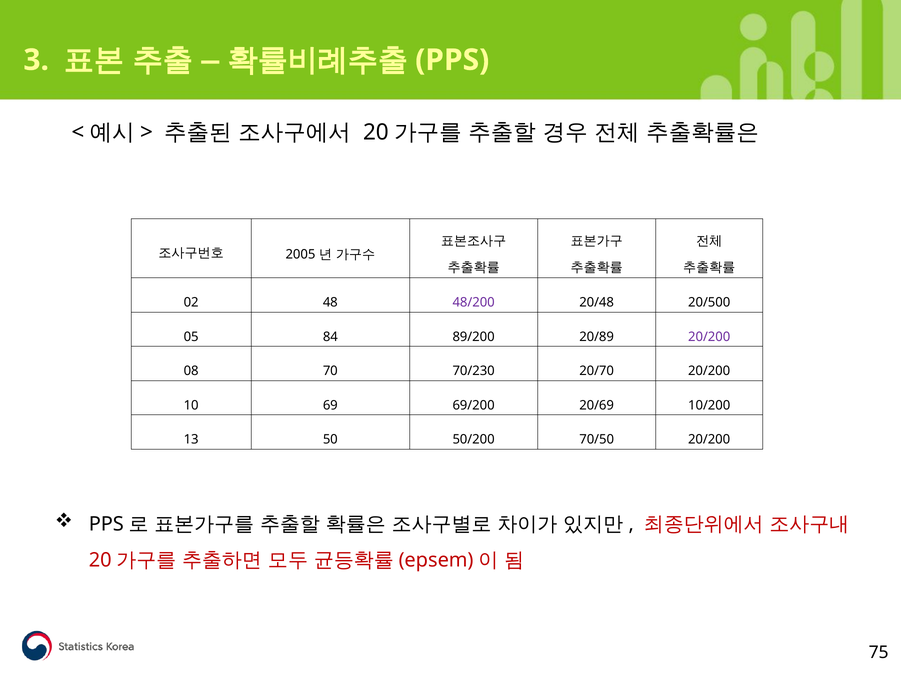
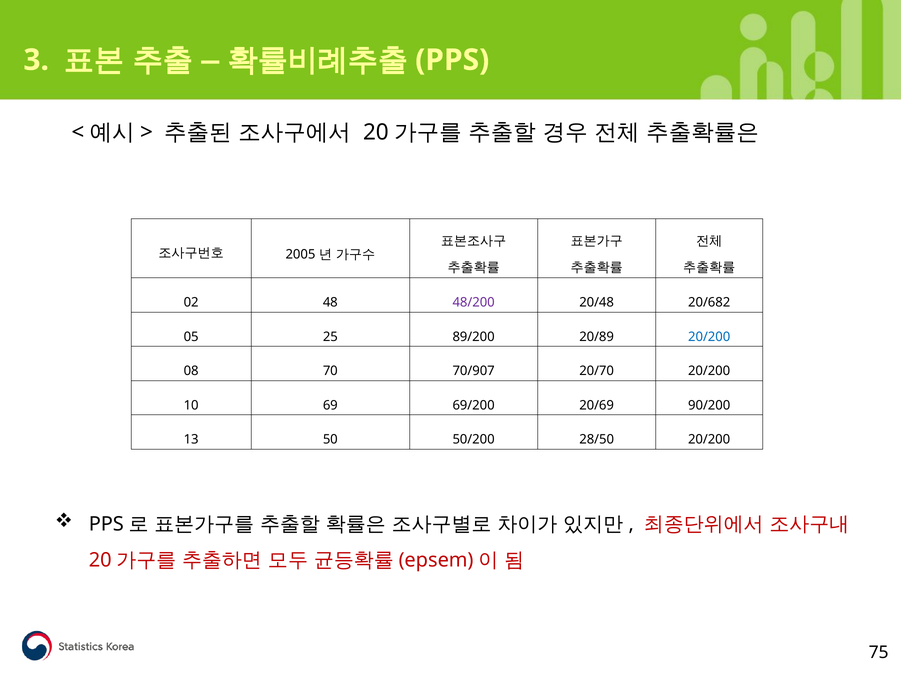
20/500: 20/500 -> 20/682 (709, 303)
84: 84 -> 25 (330, 337)
20/200 colour: purple -> blue (709, 337)
70/230: 70/230 -> 70/907 (474, 371)
10/200: 10/200 -> 90/200 (709, 405)
70/50: 70/50 -> 28/50 (597, 439)
